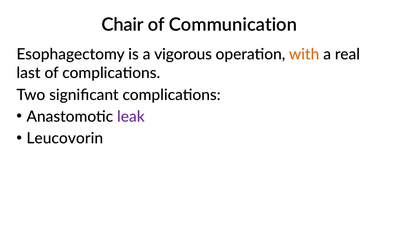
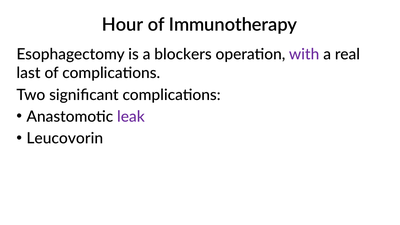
Chair: Chair -> Hour (123, 25)
Communication: Communication -> Immunotherapy (233, 25)
vigorous: vigorous -> blockers (183, 54)
with colour: orange -> purple (304, 54)
